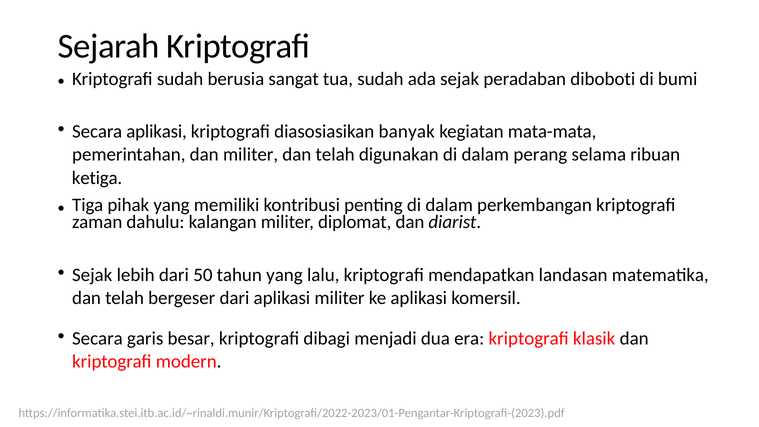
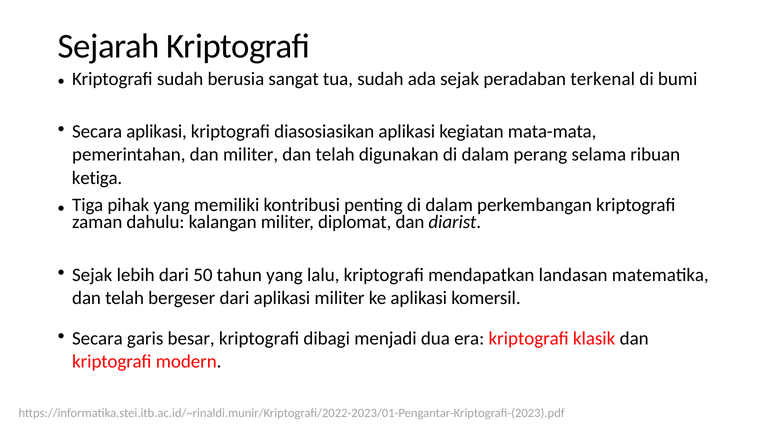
diboboti: diboboti -> terkenal (603, 79)
diasosiasikan banyak: banyak -> aplikasi (407, 132)
